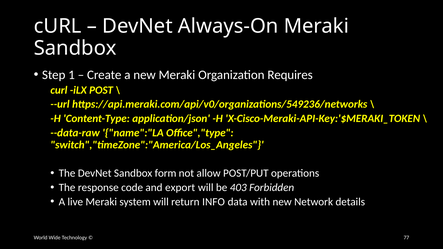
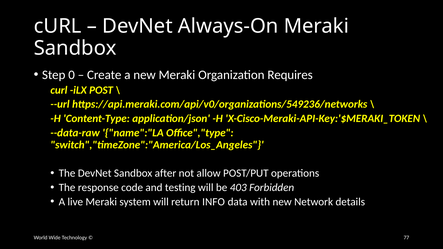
1: 1 -> 0 (72, 75)
form: form -> after (166, 173)
export: export -> testing (180, 188)
